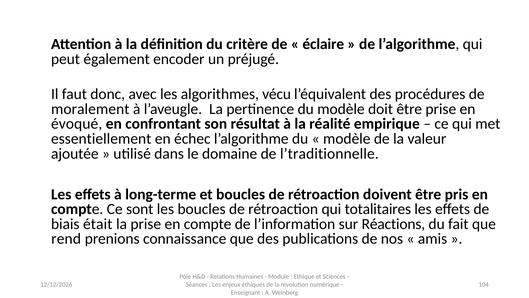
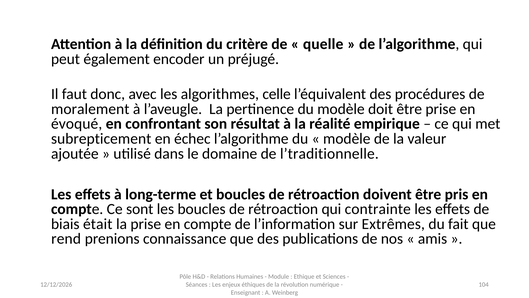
éclaire: éclaire -> quelle (323, 44)
vécu: vécu -> celle (277, 94)
essentiellement: essentiellement -> subrepticement (101, 139)
totalitaires: totalitaires -> contrainte (378, 209)
Réactions: Réactions -> Extrêmes (393, 224)
